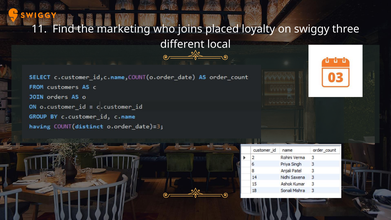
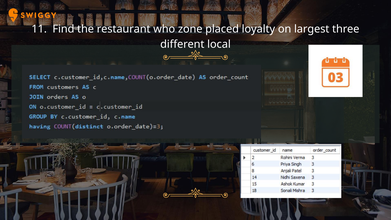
marketing: marketing -> restaurant (124, 29)
joins: joins -> zone (190, 29)
swiggy: swiggy -> largest (312, 29)
